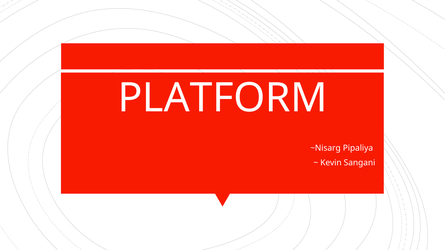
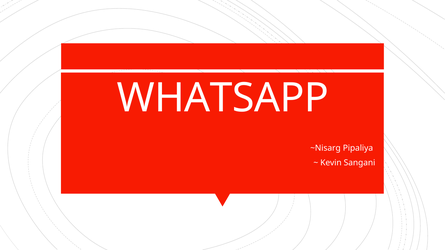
PLATFORM: PLATFORM -> WHATSAPP (223, 98)
